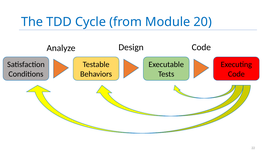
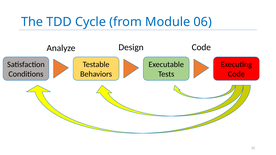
20: 20 -> 06 (203, 22)
